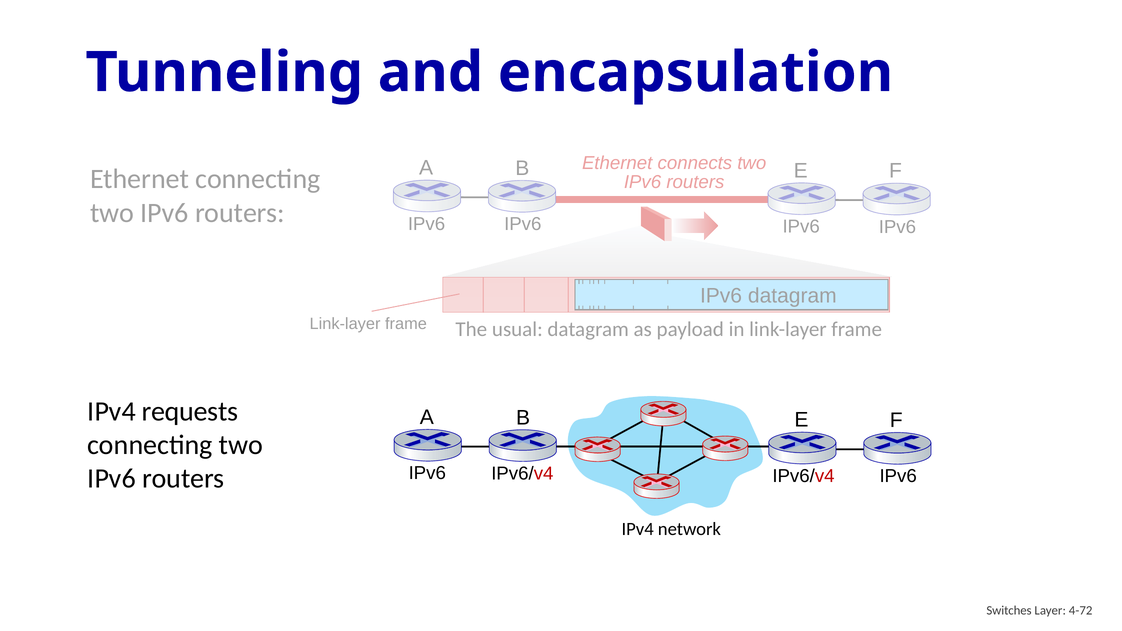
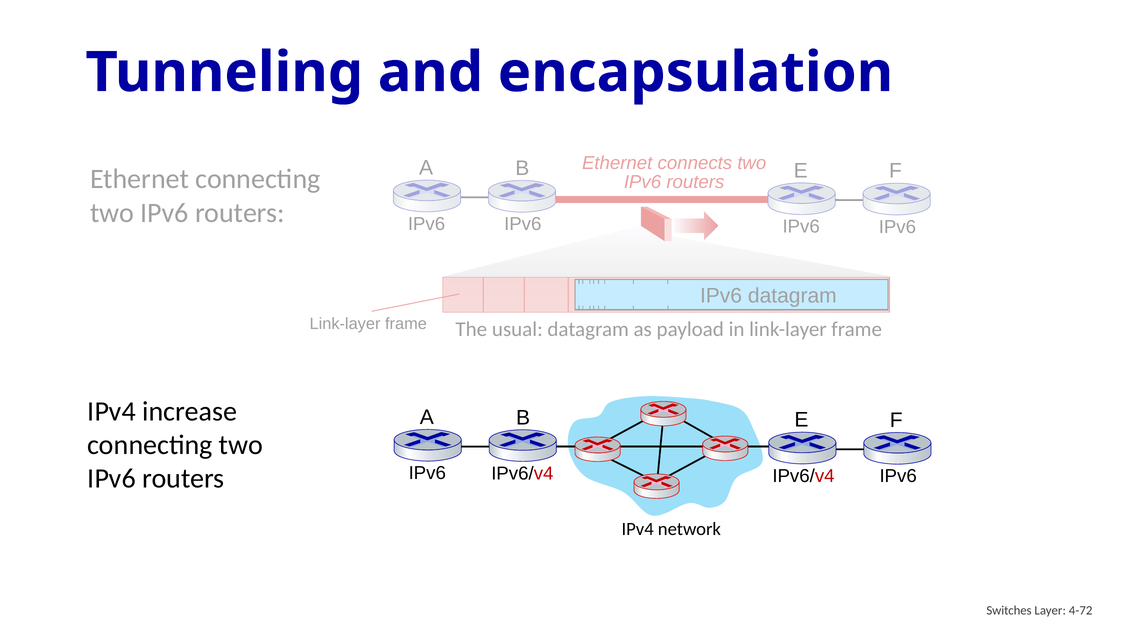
requests: requests -> increase (190, 411)
